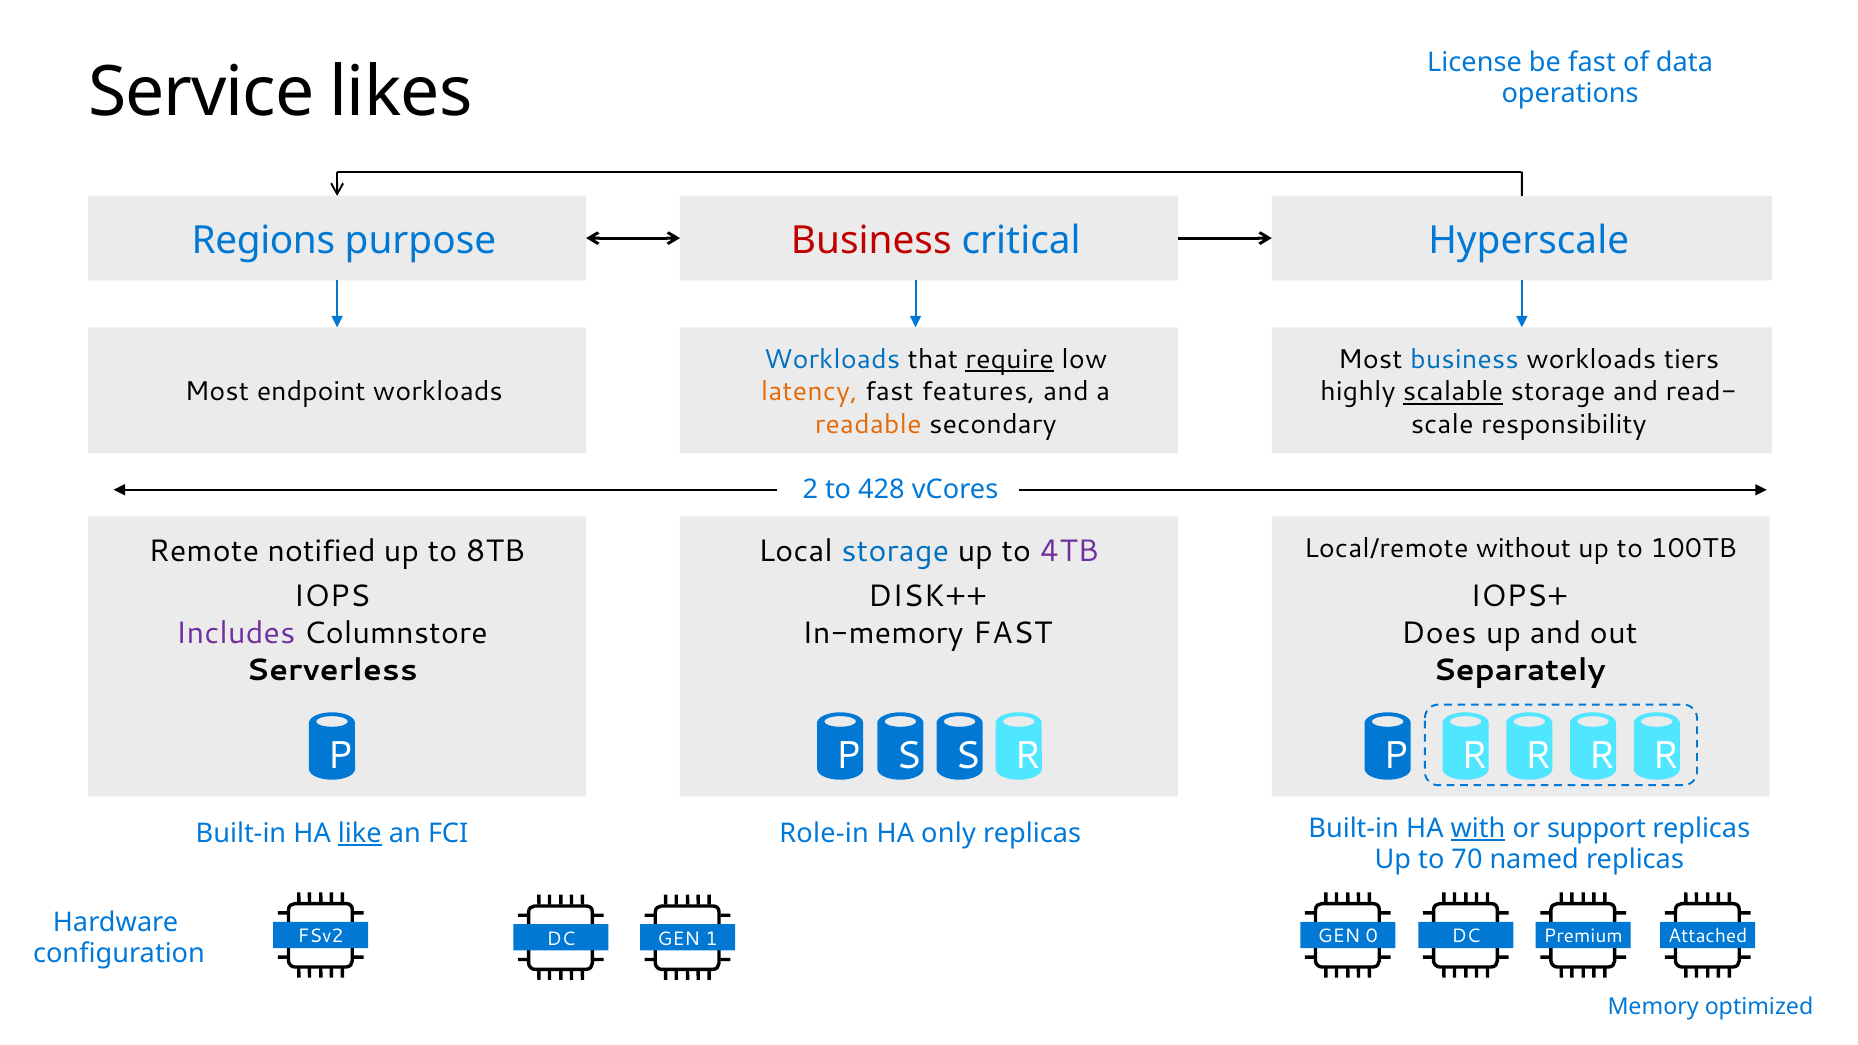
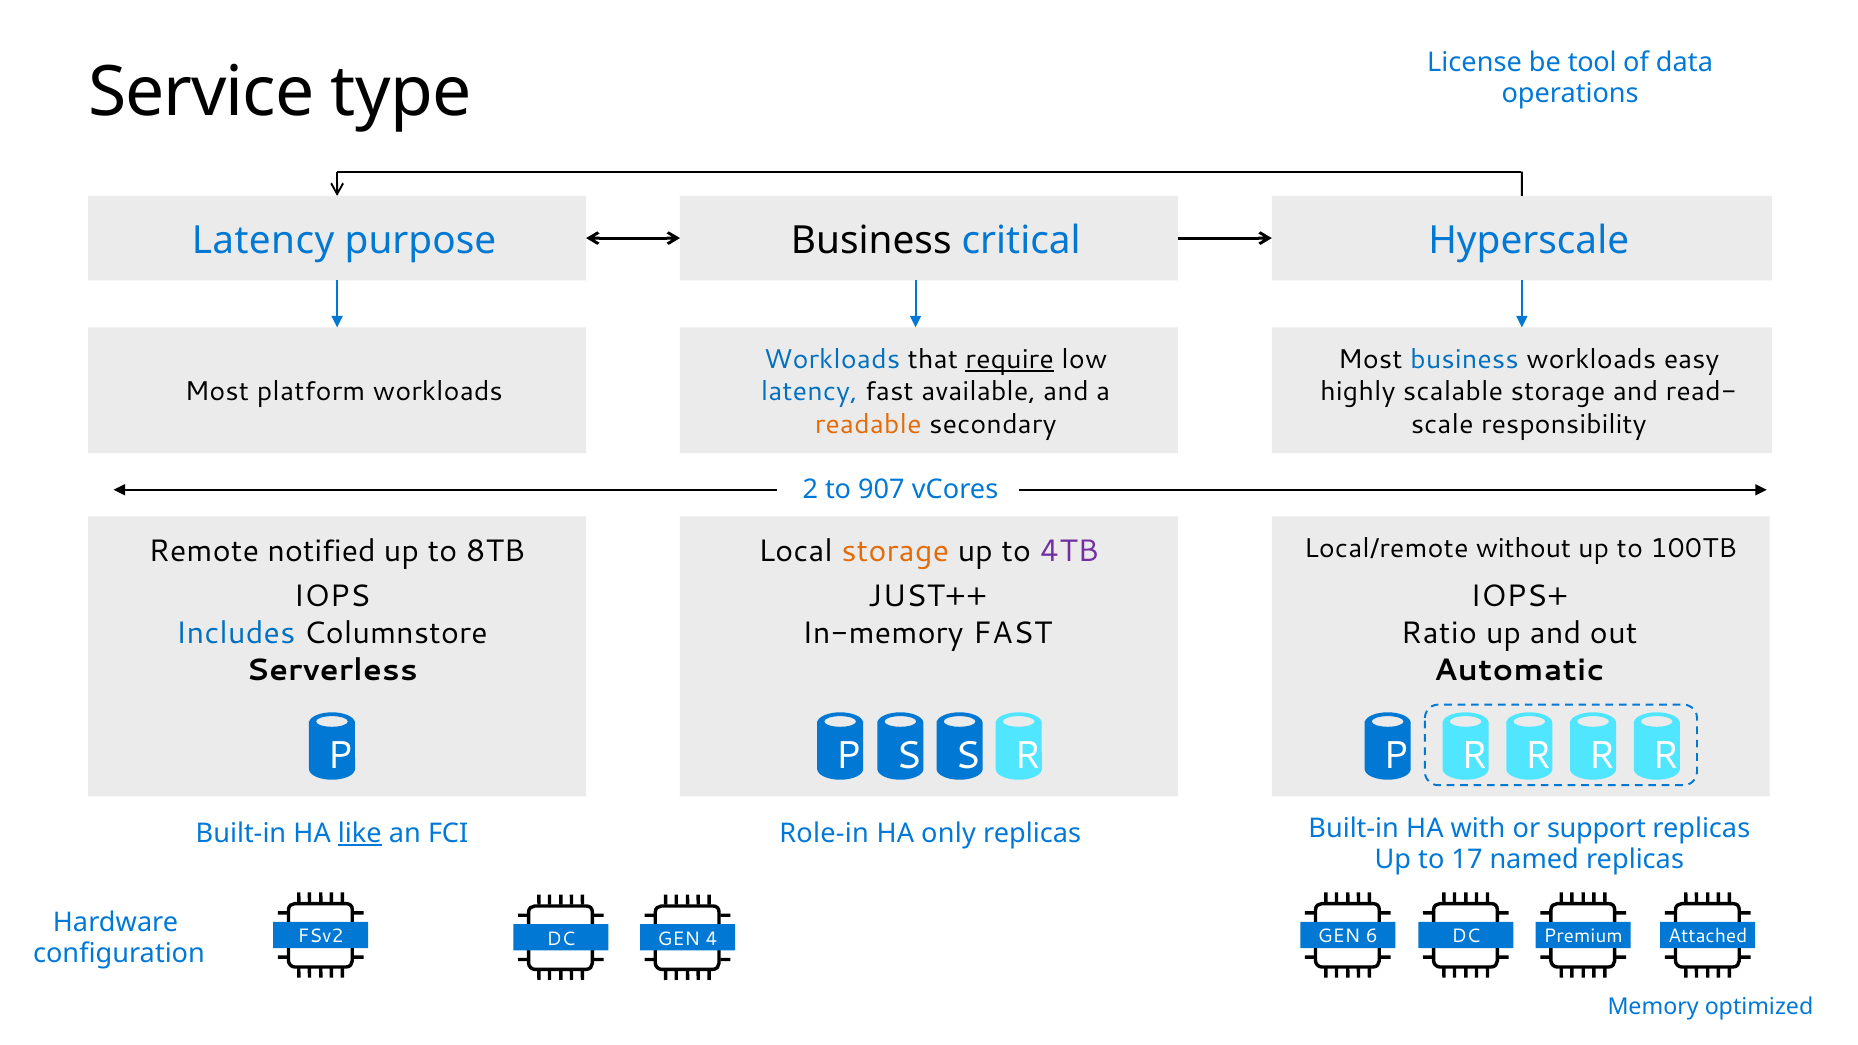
be fast: fast -> tool (1592, 62)
likes: likes -> type (401, 92)
Regions: Regions -> Latency (263, 241)
Business colour: red -> black (871, 241)
tiers: tiers -> easy (1692, 360)
endpoint: endpoint -> platform (311, 392)
latency colour: orange -> blue (809, 392)
features: features -> available (979, 392)
scalable underline: present -> none (1453, 392)
428: 428 -> 907 (881, 490)
storage colour: blue -> orange (895, 551)
DISK++: DISK++ -> JUST++ (928, 596)
Includes colour: purple -> blue (236, 633)
Does: Does -> Ratio (1439, 633)
Separately: Separately -> Automatic (1519, 670)
with underline: present -> none (1478, 828)
70: 70 -> 17 (1467, 859)
0: 0 -> 6 (1372, 936)
1: 1 -> 4 (711, 939)
